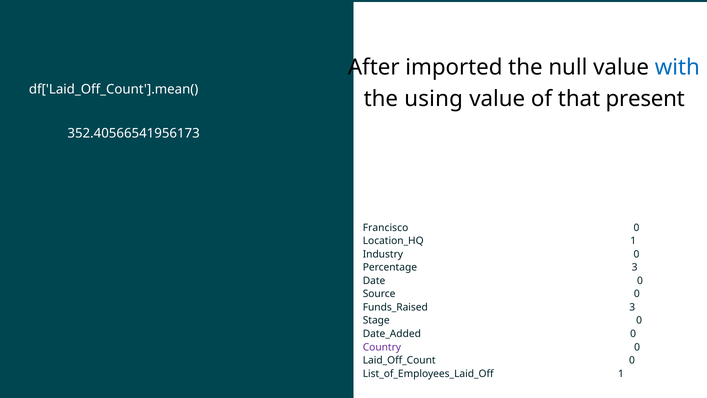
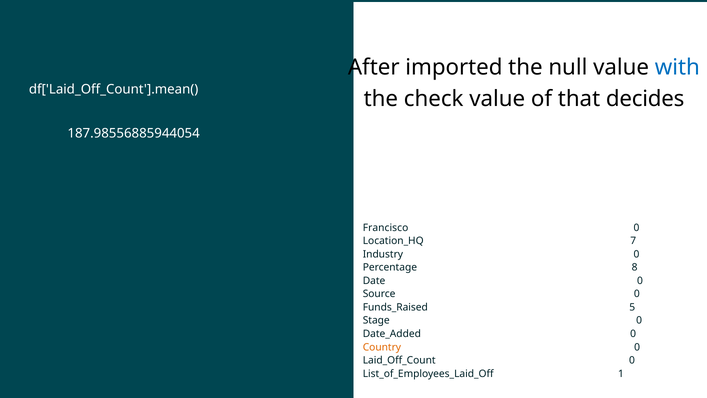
using: using -> check (434, 99)
present: present -> decides (645, 99)
352.40566541956173: 352.40566541956173 -> 187.98556885944054 (134, 133)
Location_HQ 1: 1 -> 7 (633, 241)
Percentage 3: 3 -> 8 (635, 267)
Funds_Raised 3: 3 -> 5 (632, 307)
Country colour: purple -> orange (382, 347)
